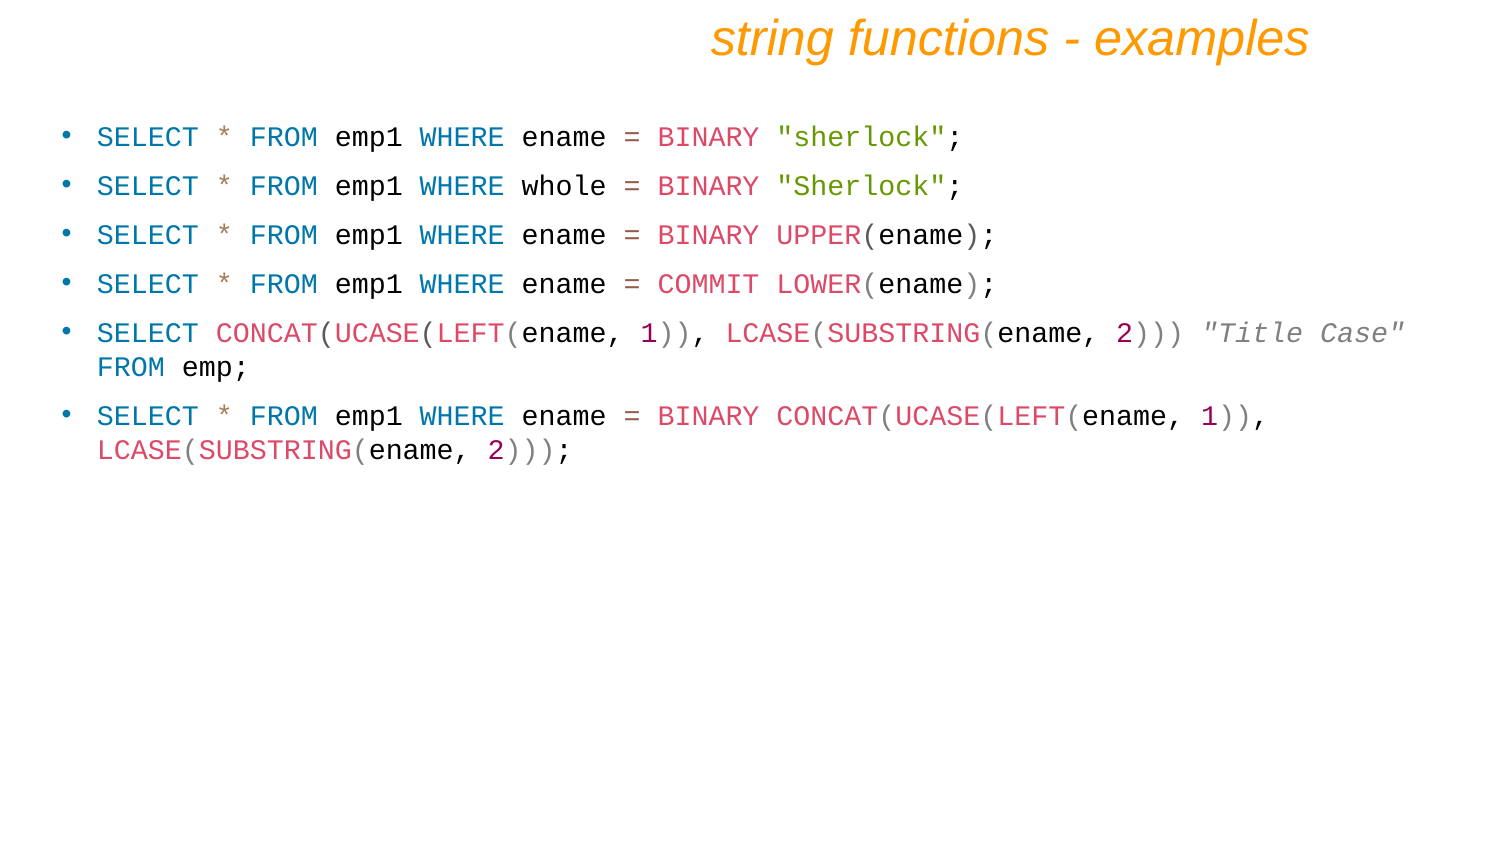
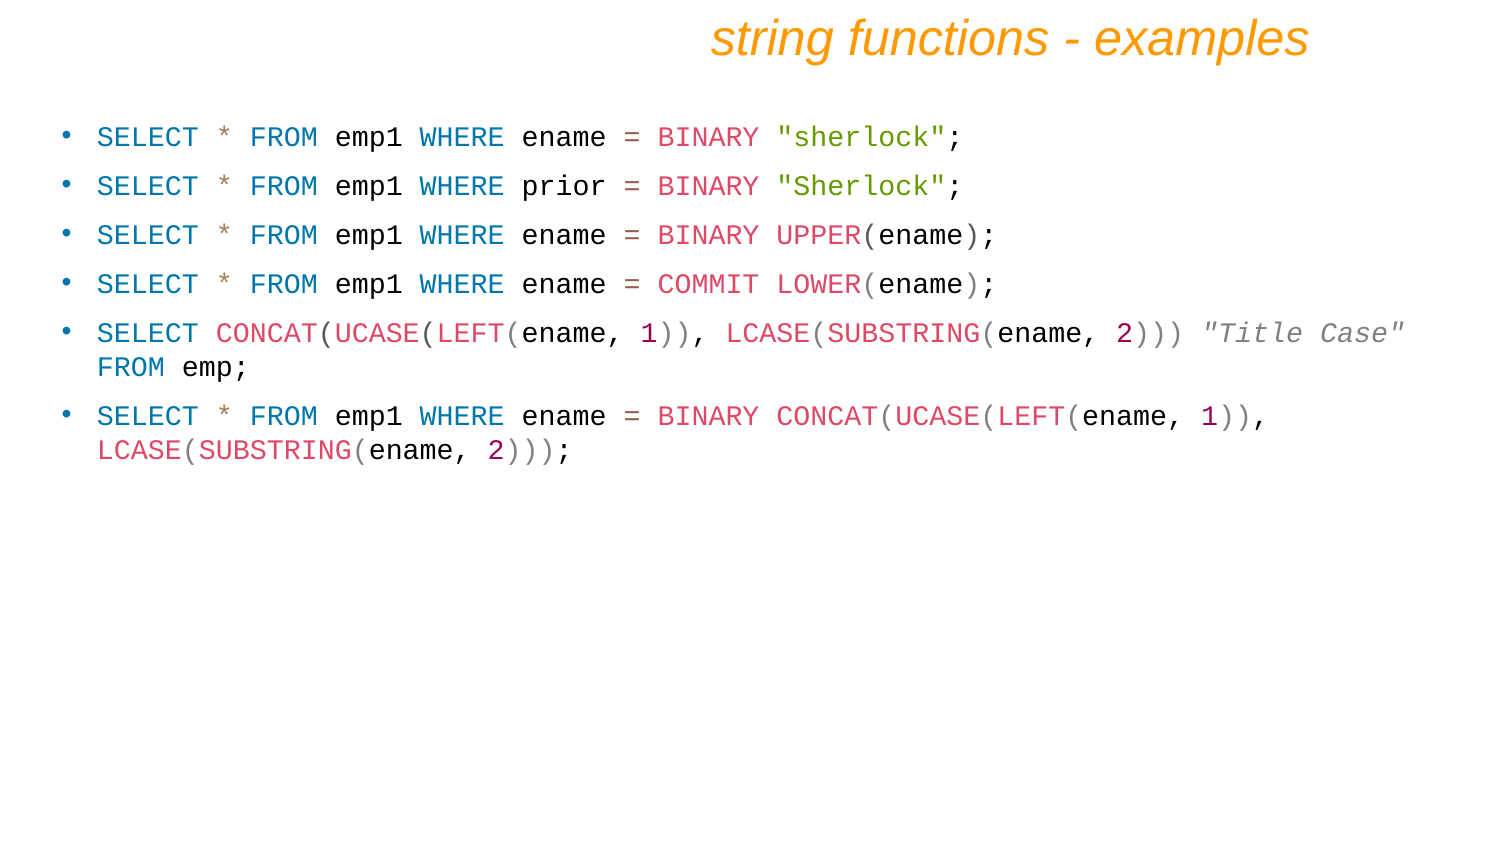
whole: whole -> prior (564, 186)
